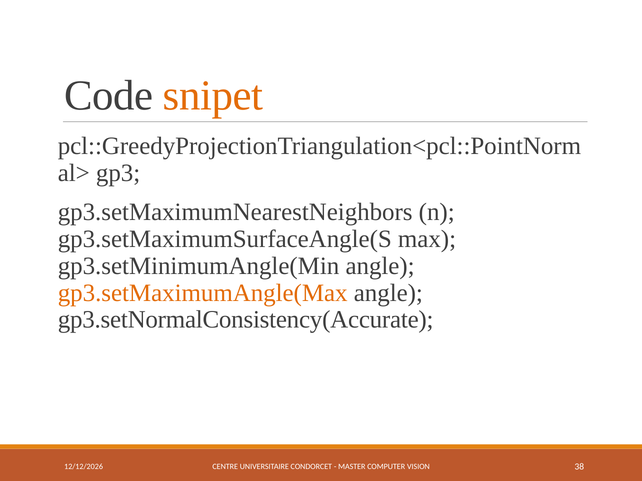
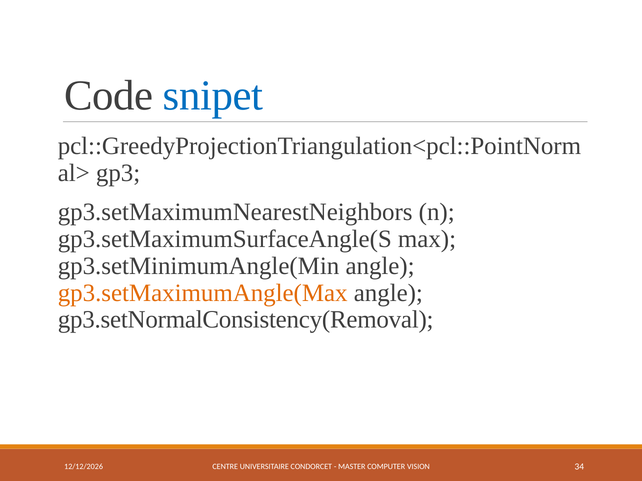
snipet colour: orange -> blue (213, 96)
gp3.setNormalConsistency(Accurate: gp3.setNormalConsistency(Accurate -> gp3.setNormalConsistency(Removal (246, 320)
38: 38 -> 34 (579, 467)
